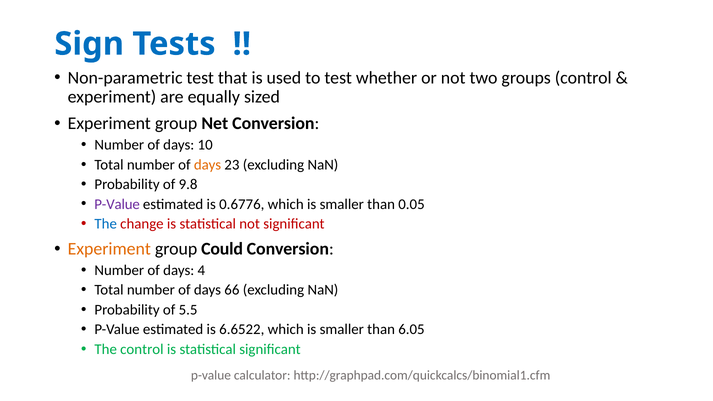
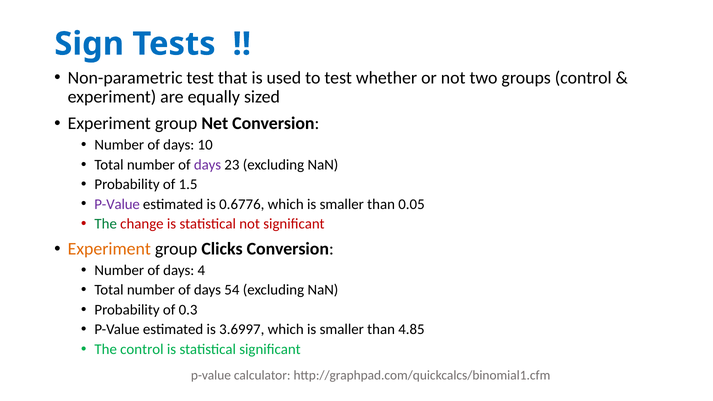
days colour: orange -> purple (208, 165)
9.8: 9.8 -> 1.5 (188, 184)
The colour: blue -> green (106, 224)
Could: Could -> Clicks (222, 249)
66: 66 -> 54 (232, 290)
5.5: 5.5 -> 0.3 (188, 310)
6.6522: 6.6522 -> 3.6997 (242, 330)
6.05: 6.05 -> 4.85 (411, 330)
